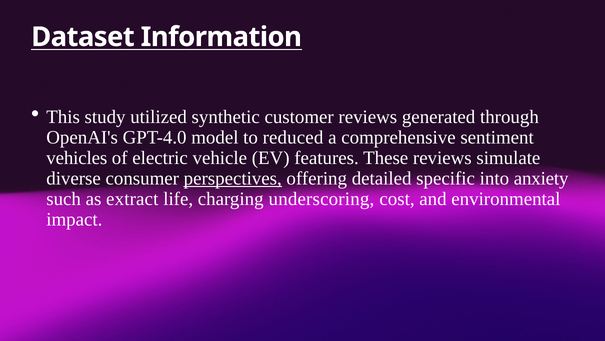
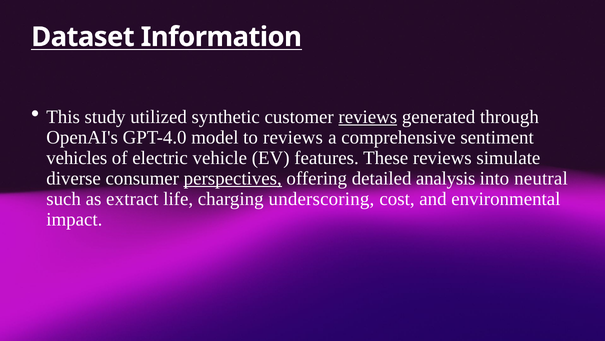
reviews underline: none -> present (368, 117)
to reduced: reduced -> reviews (293, 137)
specific: specific -> analysis (446, 178)
anxiety: anxiety -> neutral (541, 178)
